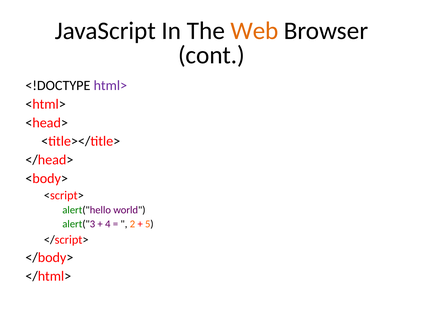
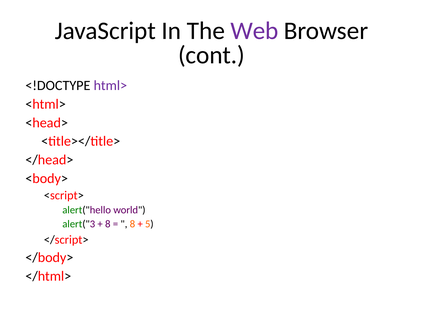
Web colour: orange -> purple (255, 31)
4: 4 -> 8 (108, 224)
2: 2 -> 8 (132, 224)
